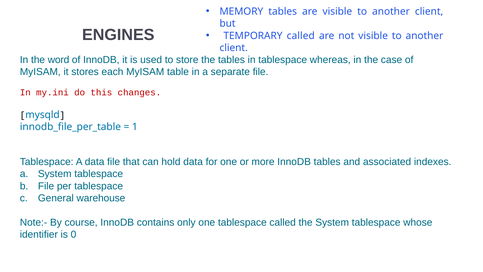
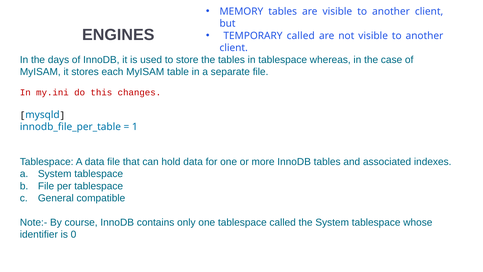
word: word -> days (58, 60)
warehouse: warehouse -> compatible (101, 198)
